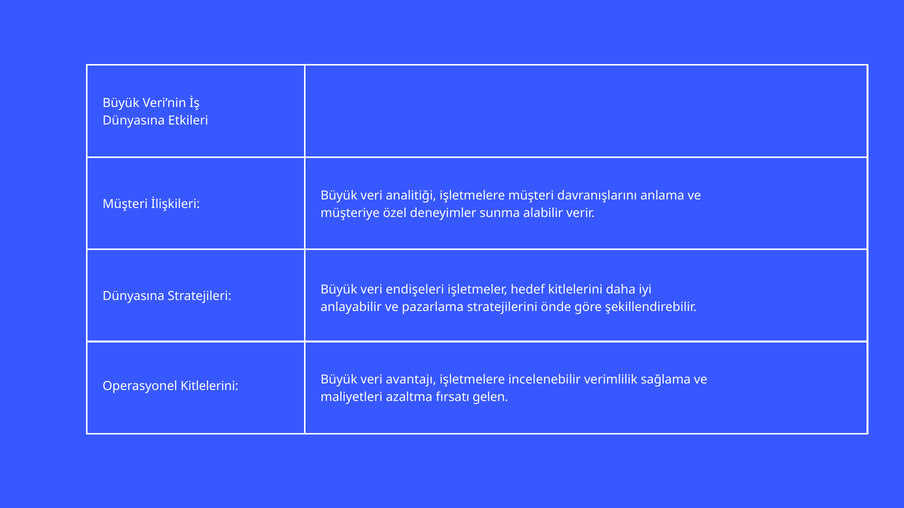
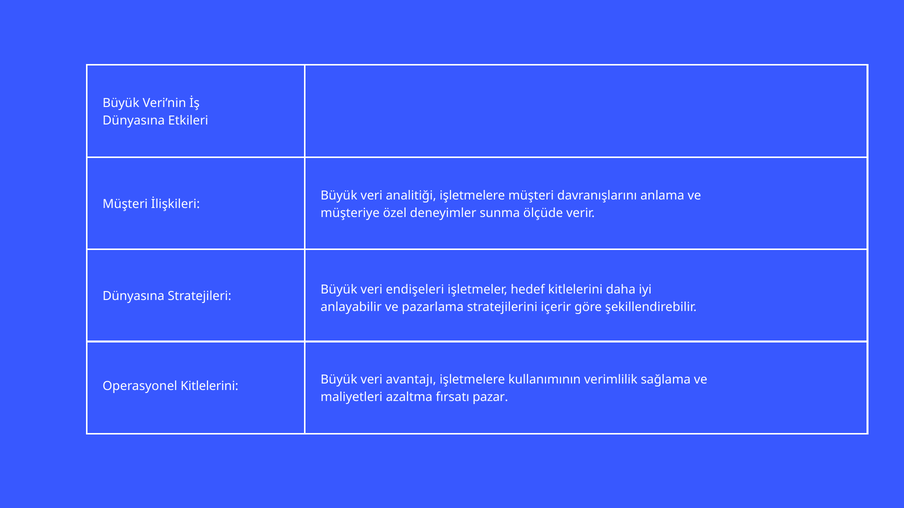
alabilir: alabilir -> ölçüde (543, 213)
önde: önde -> içerir (556, 308)
incelenebilir: incelenebilir -> kullanımının (545, 380)
gelen: gelen -> pazar (490, 398)
